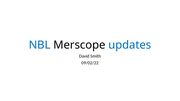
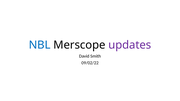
updates colour: blue -> purple (130, 45)
